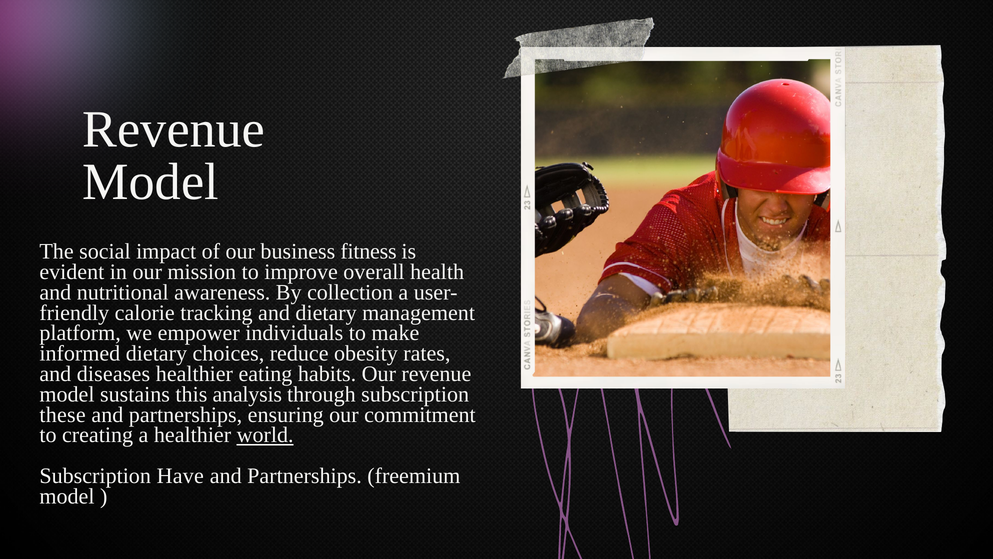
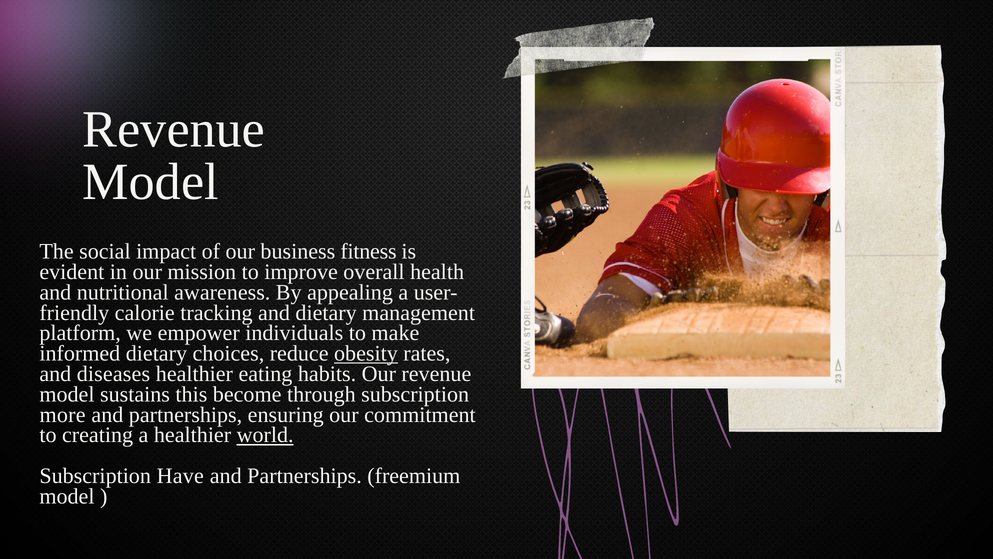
collection: collection -> appealing (350, 292)
obesity underline: none -> present (366, 353)
analysis: analysis -> become (247, 394)
these: these -> more (63, 414)
